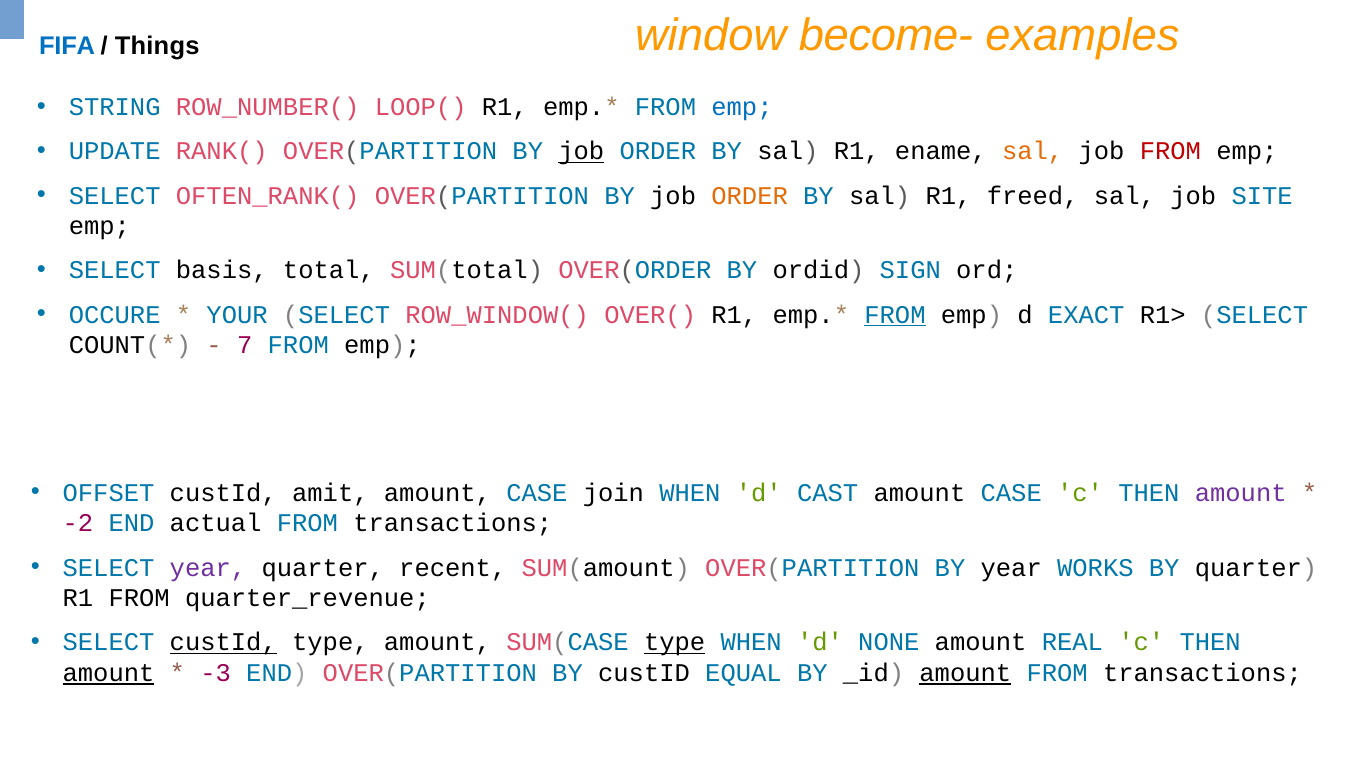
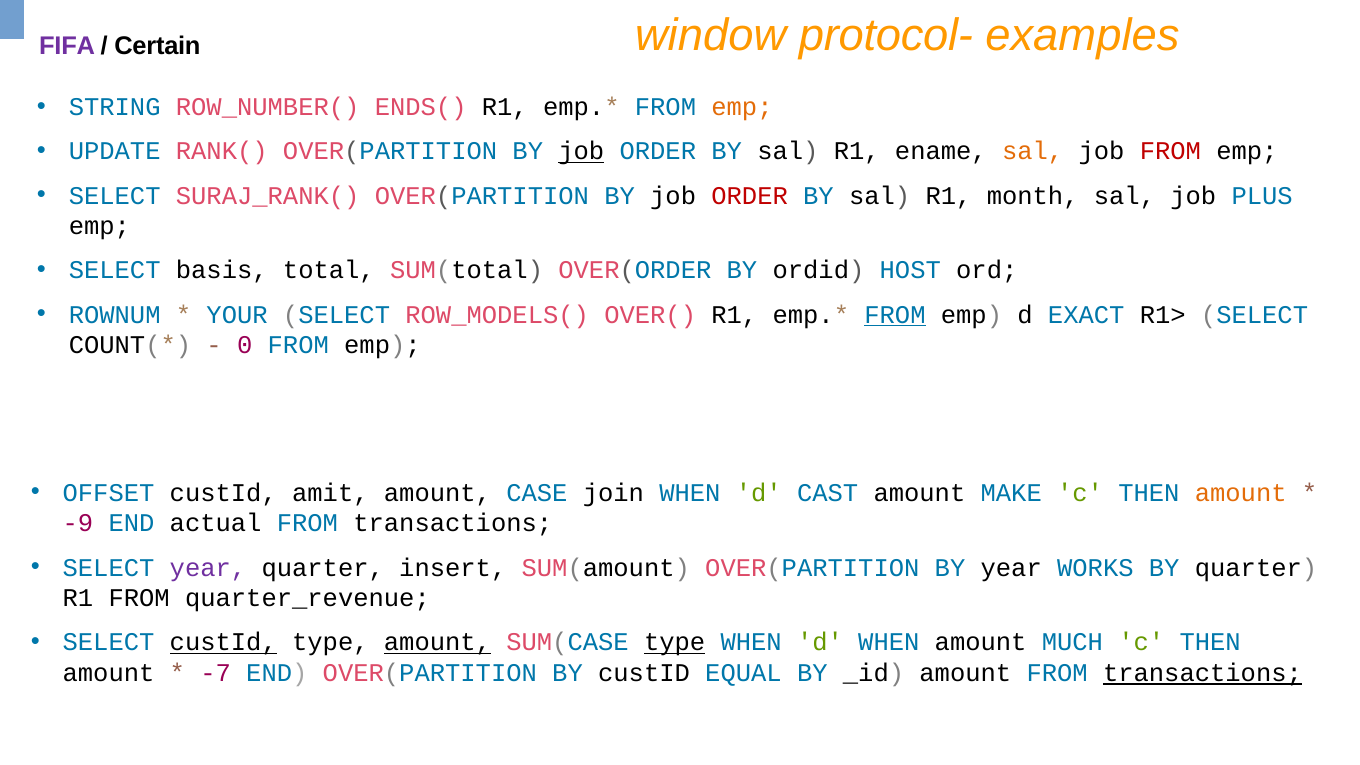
become-: become- -> protocol- (886, 35)
FIFA colour: blue -> purple (67, 46)
Things: Things -> Certain (157, 46)
LOOP(: LOOP( -> ENDS( (421, 107)
emp colour: blue -> orange (742, 107)
OFTEN_RANK(: OFTEN_RANK( -> SURAJ_RANK( (268, 196)
ORDER colour: orange -> red (750, 196)
freed: freed -> month (1033, 196)
SITE: SITE -> PLUS (1262, 196)
SIGN: SIGN -> HOST (910, 270)
OCCURE: OCCURE -> ROWNUM (115, 315)
ROW_WINDOW(: ROW_WINDOW( -> ROW_MODELS( (497, 315)
7: 7 -> 0 (245, 345)
CASE: CASE -> MAKE (1011, 493)
amount colour: purple -> orange (1241, 493)
-2: -2 -> -9 (78, 524)
recent: recent -> insert (453, 568)
amount underline: none -> present (437, 642)
d NONE: NONE -> WHEN (889, 642)
REAL: REAL -> MUCH (1072, 642)
amount underline: present -> none (109, 673)
-3: -3 -> -7 (216, 673)
amount underline: present -> none (965, 673)
transactions underline: none -> present (1202, 673)
